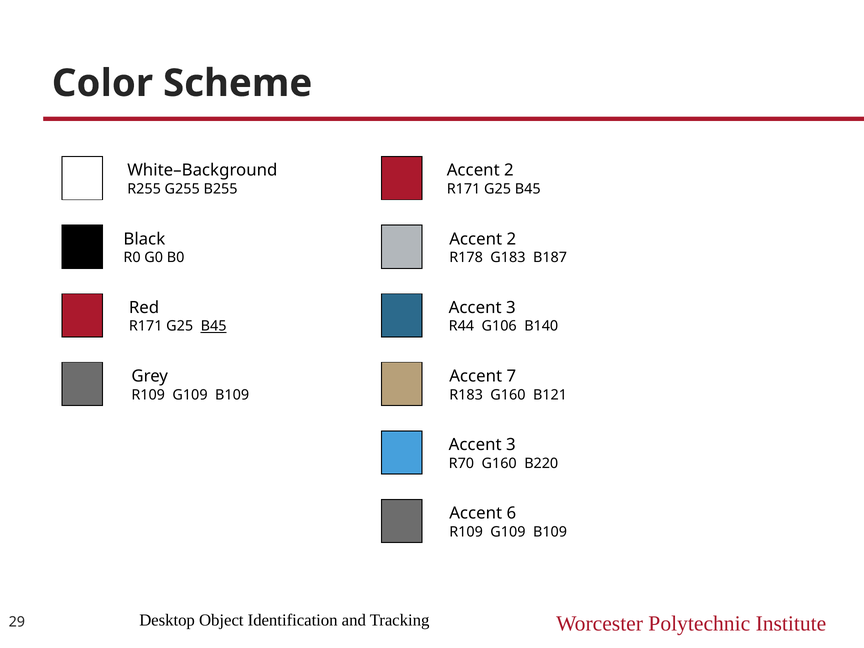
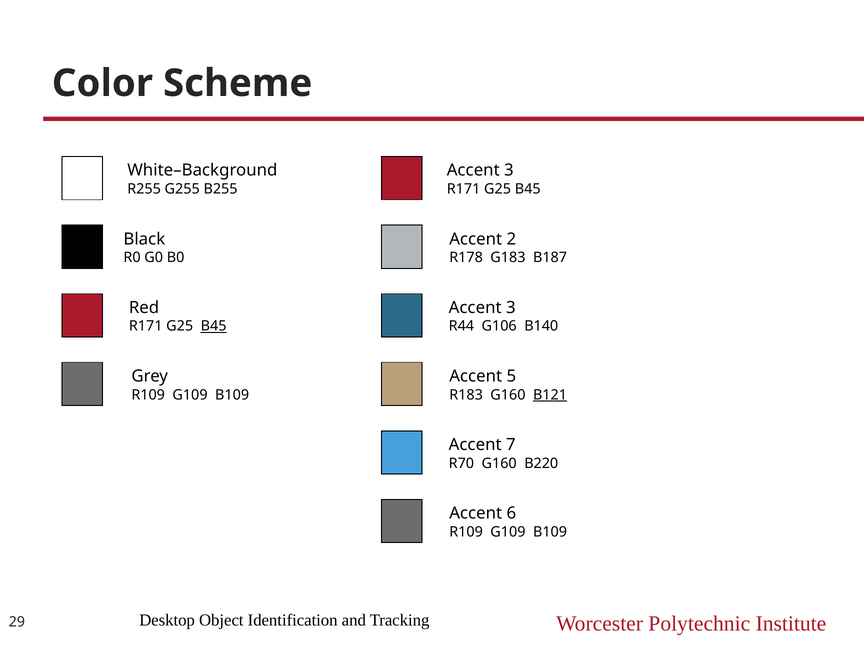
2: 2 -> 3 (509, 170)
7: 7 -> 5 (511, 376)
B121 underline: none -> present (550, 395)
3: 3 -> 7 (511, 445)
